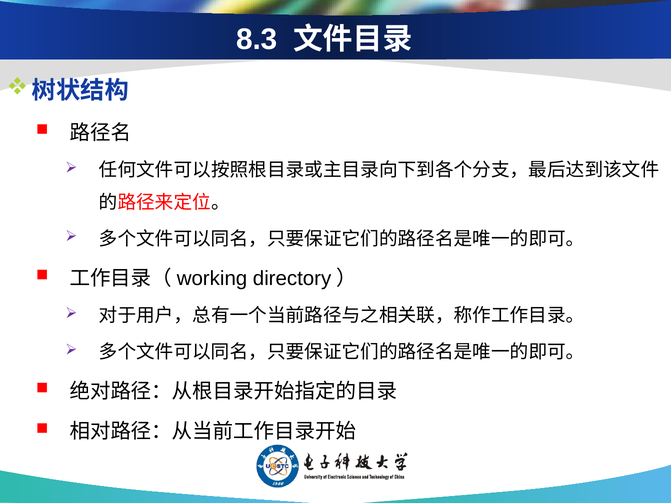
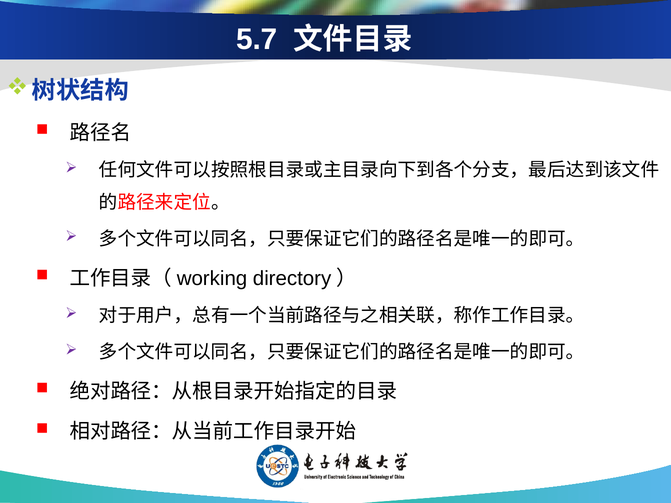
8.3: 8.3 -> 5.7 (257, 40)
